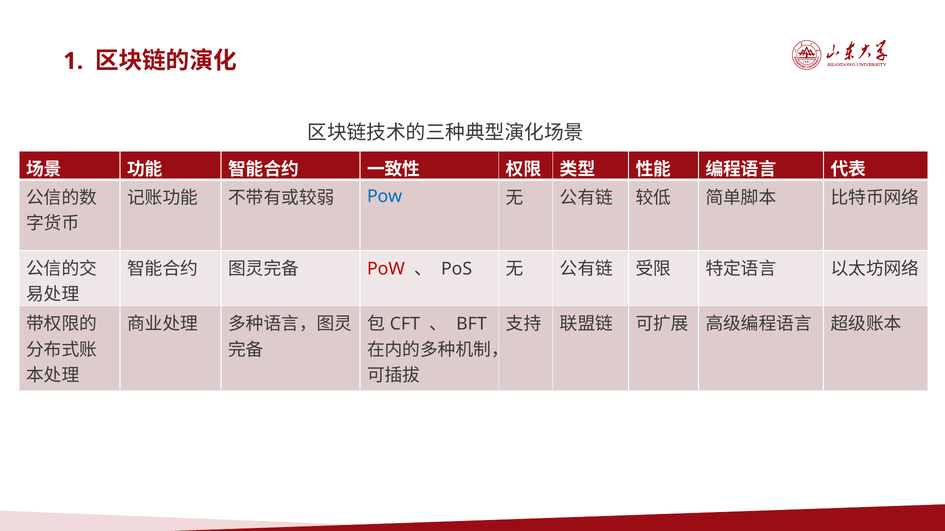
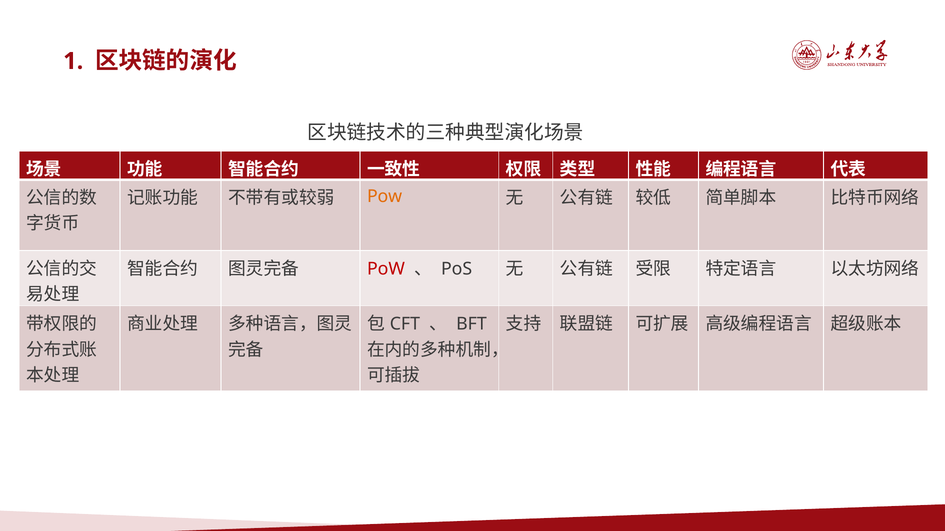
Pow colour: blue -> orange (385, 196)
